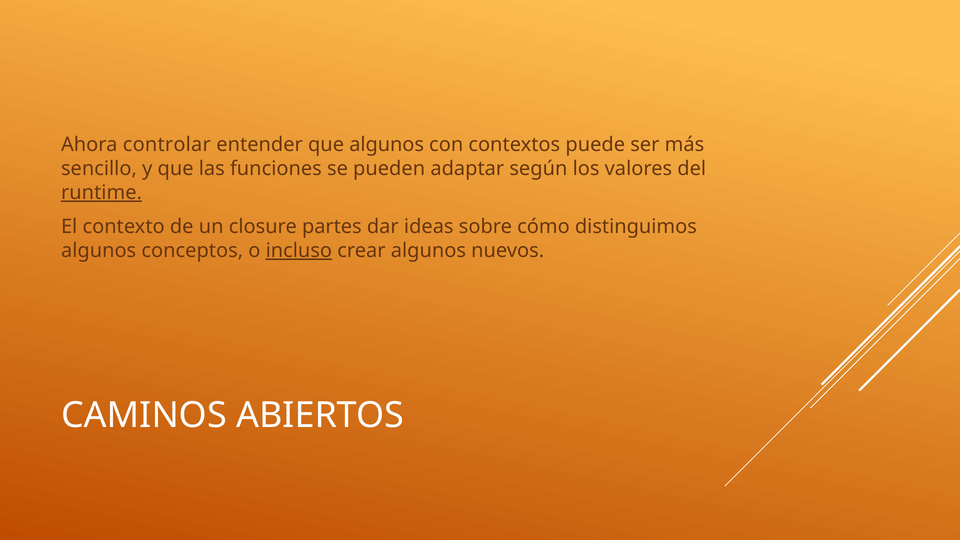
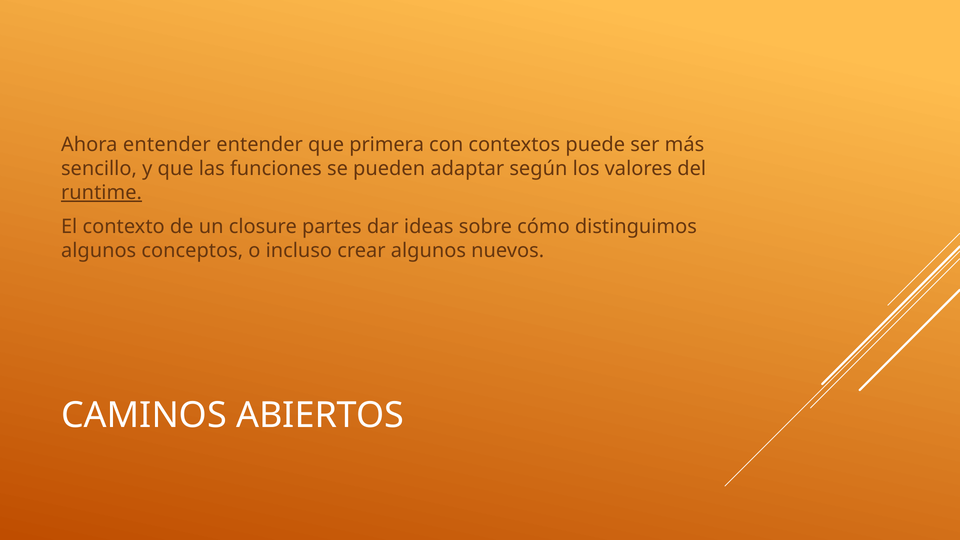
Ahora controlar: controlar -> entender (167, 145)
que algunos: algunos -> primera (387, 145)
incluso underline: present -> none (299, 251)
